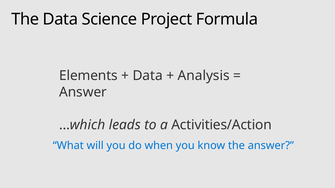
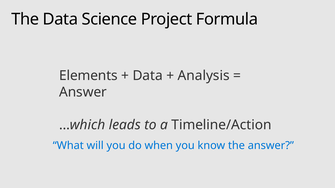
Activities/Action: Activities/Action -> Timeline/Action (221, 125)
